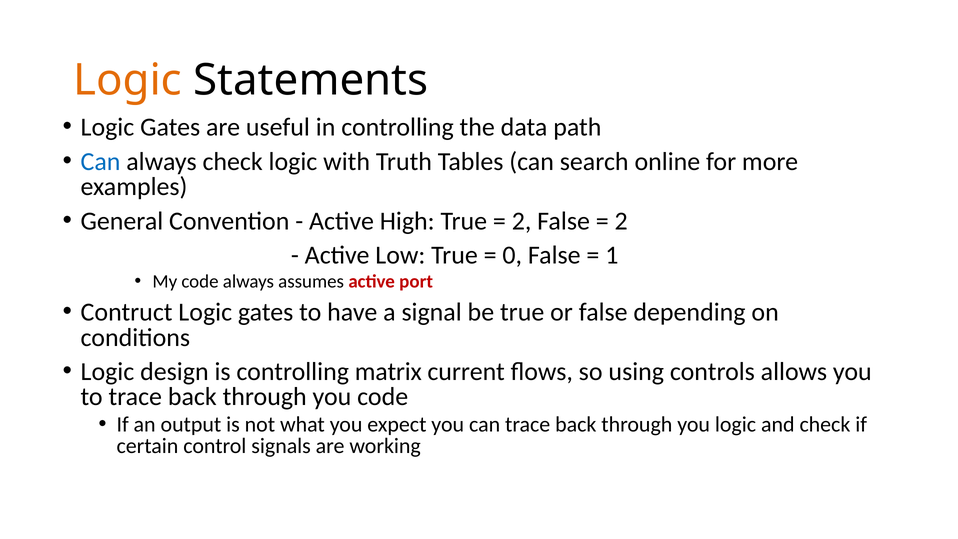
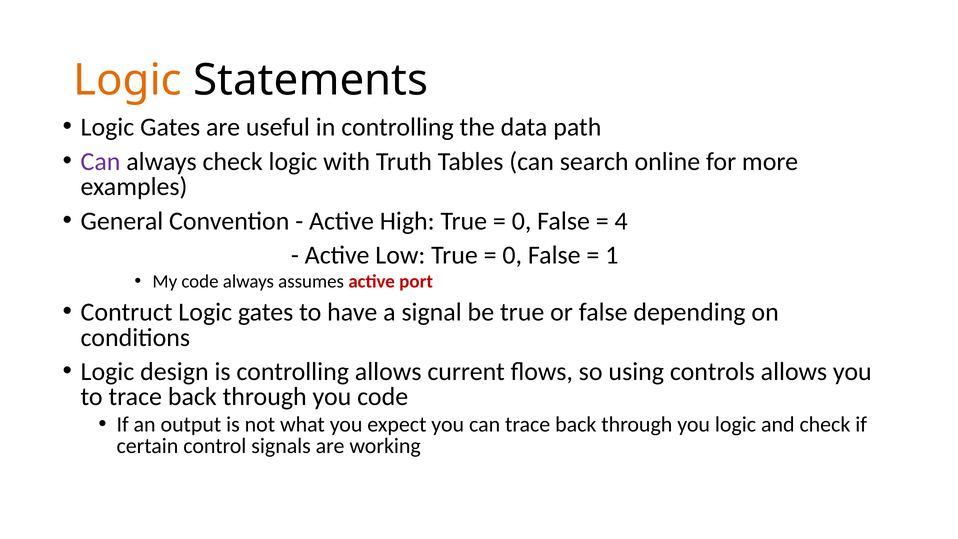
Can colour: blue -> purple (101, 162)
2: 2 -> 0 (522, 221)
2: 2 -> 4 (621, 221)
controlling matrix: matrix -> allows (388, 372)
